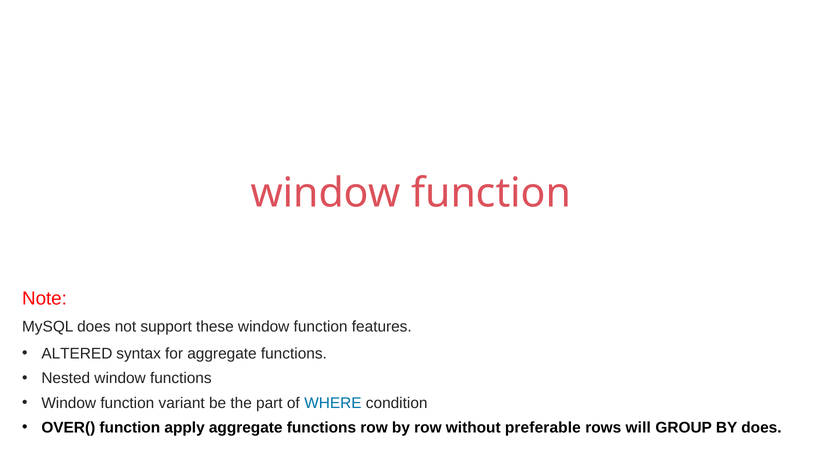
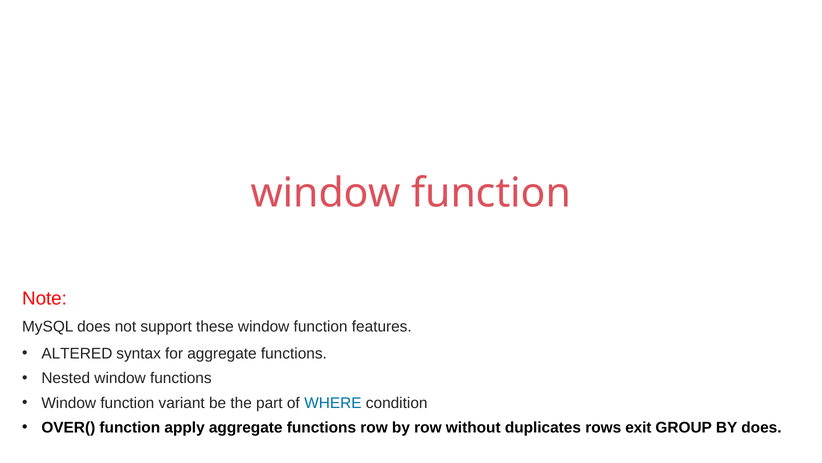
preferable: preferable -> duplicates (543, 427)
will: will -> exit (638, 427)
